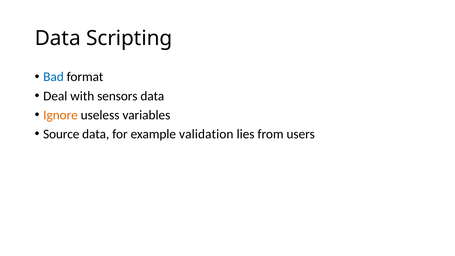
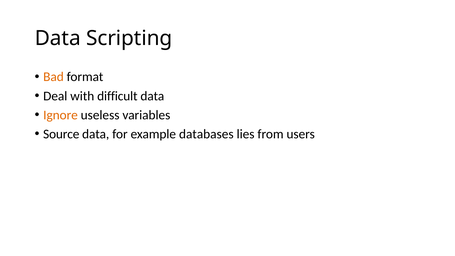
Bad colour: blue -> orange (53, 77)
sensors: sensors -> difficult (117, 96)
validation: validation -> databases (206, 134)
